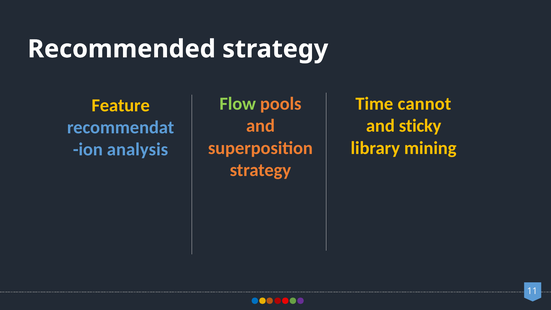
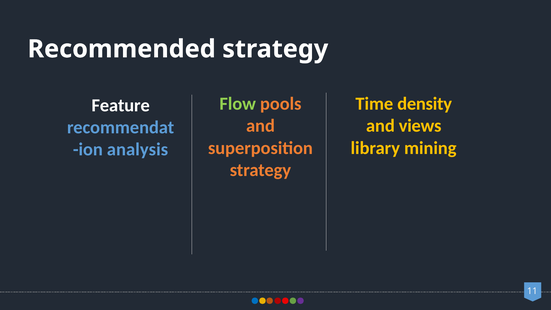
cannot: cannot -> density (425, 104)
Feature colour: yellow -> white (121, 105)
sticky: sticky -> views (420, 126)
